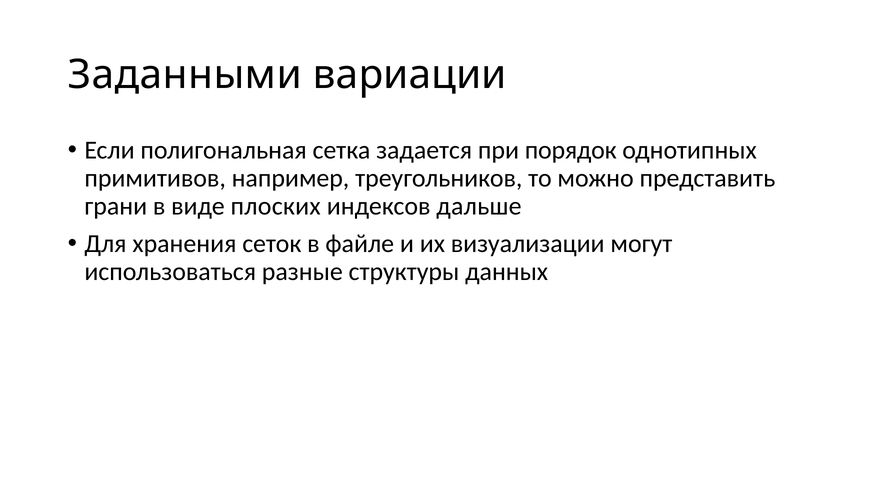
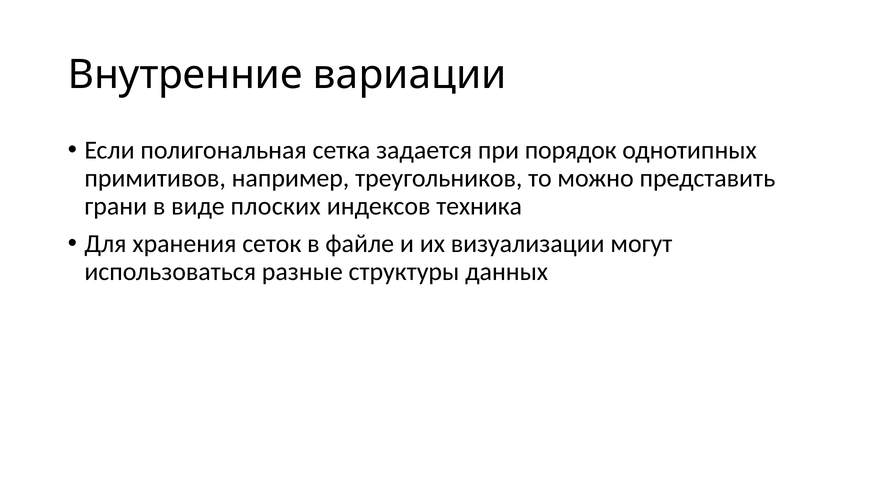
Заданными: Заданными -> Внутренние (185, 75)
дальше: дальше -> техника (479, 206)
